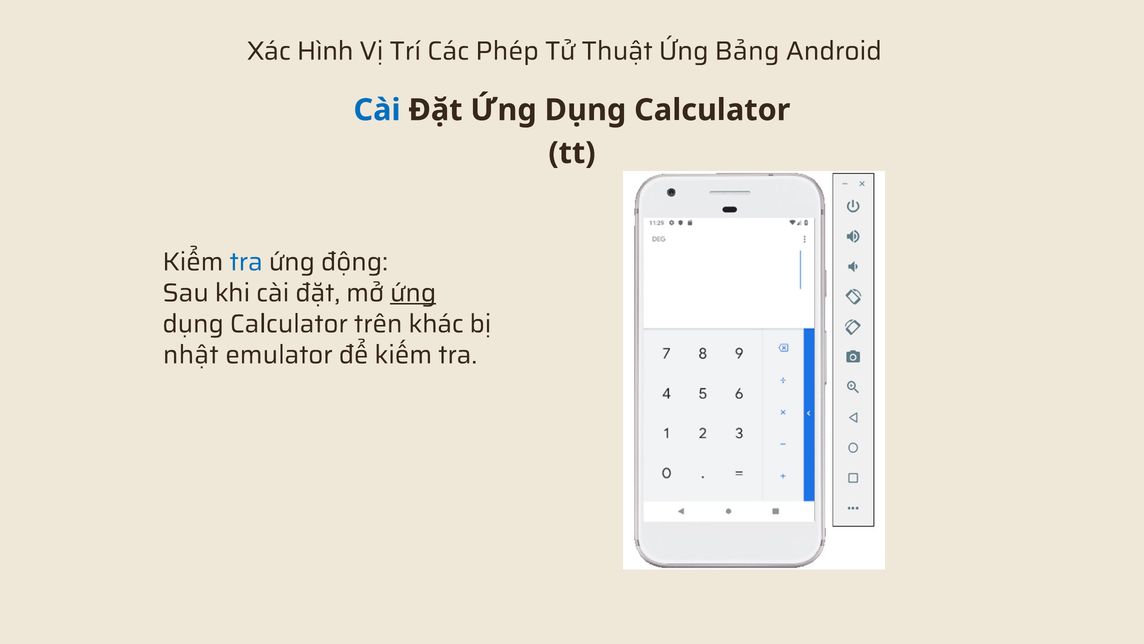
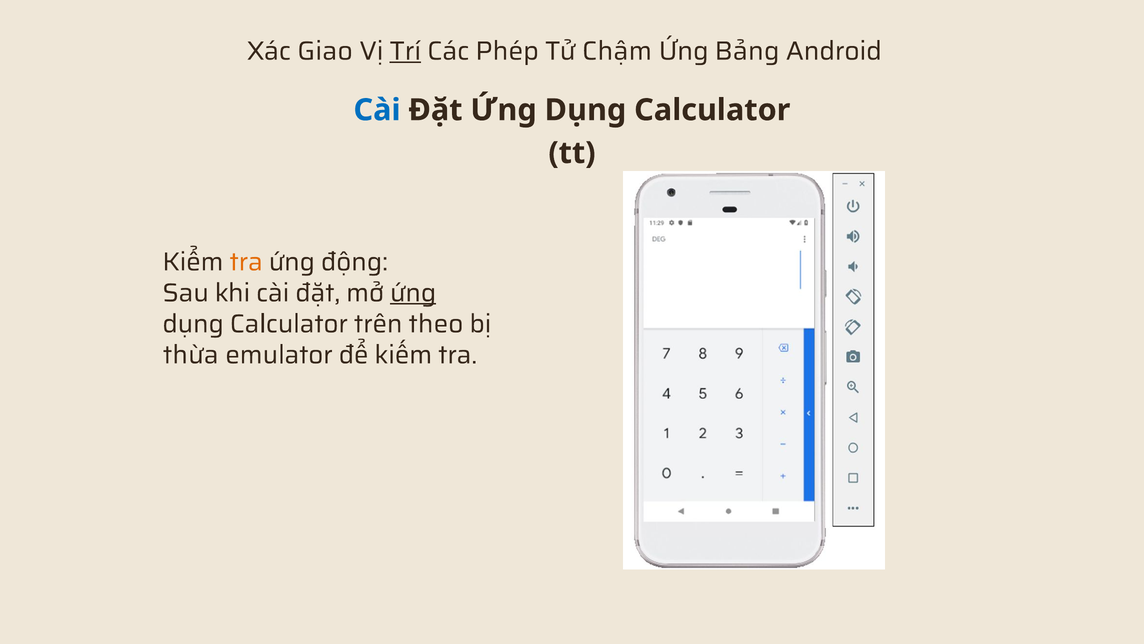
Hình: Hình -> Giao (325, 51)
Trí underline: none -> present (405, 51)
Thuật: Thuật -> Chậm (617, 51)
tra colour: blue -> orange (246, 262)
khác: khác -> theo (436, 324)
nhật: nhật -> thừa (191, 355)
